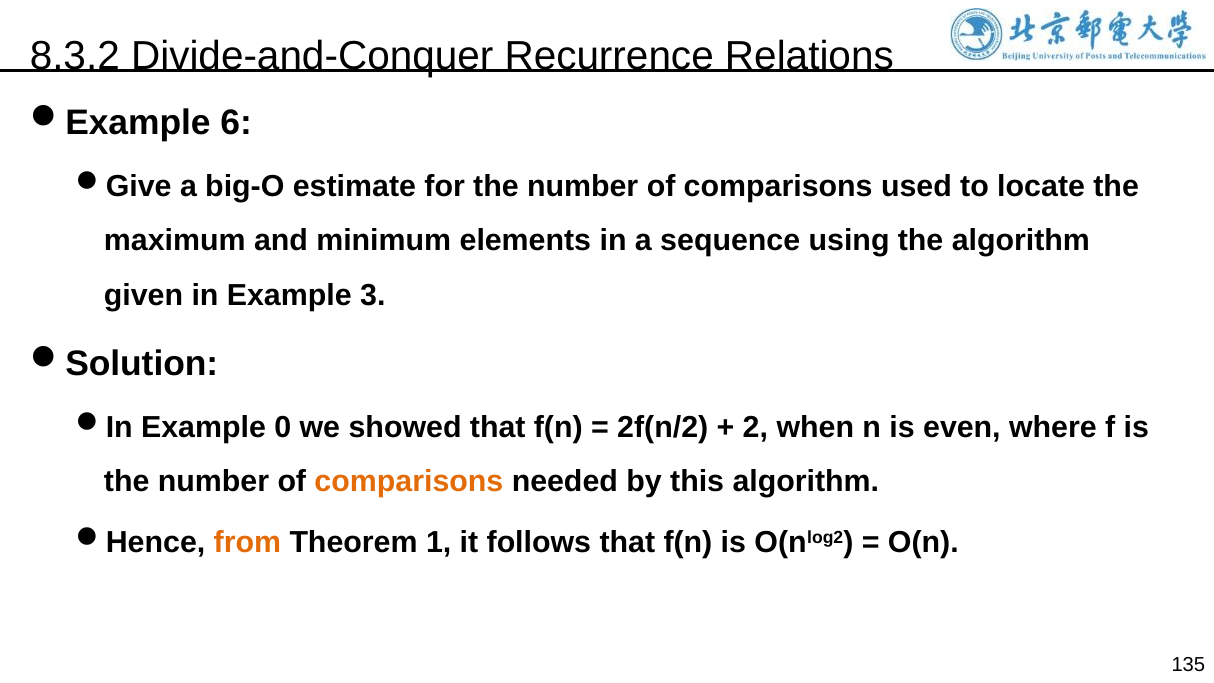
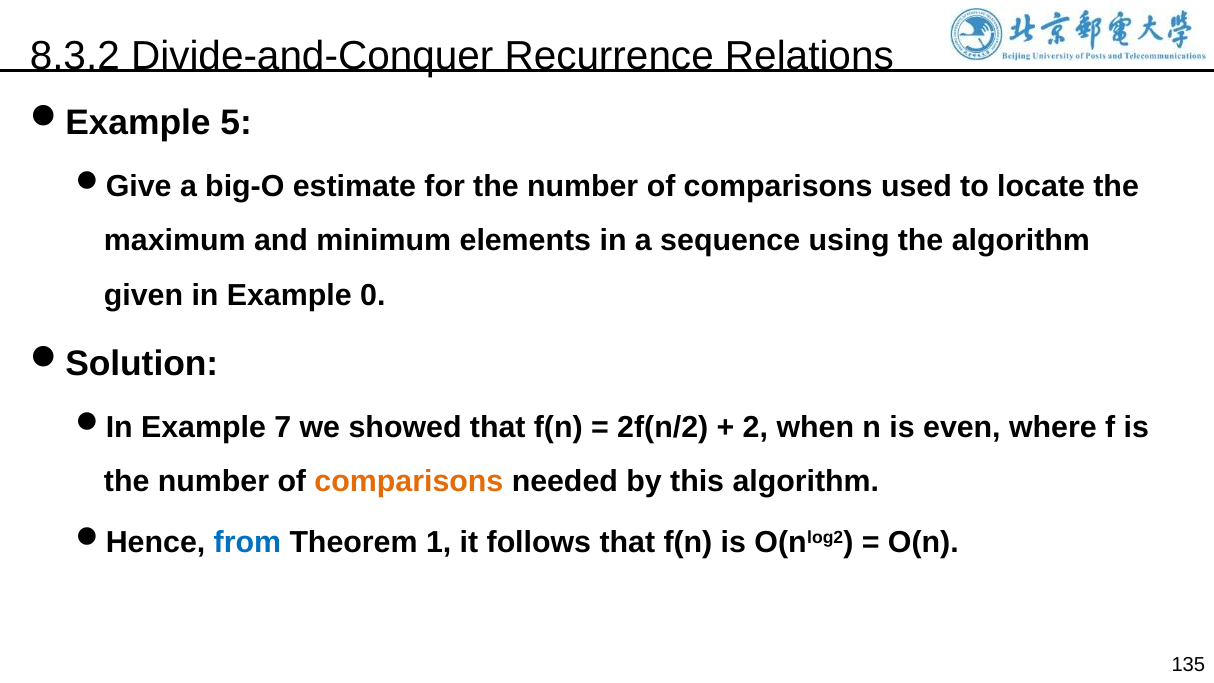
6: 6 -> 5 (236, 123)
3: 3 -> 0 (373, 295)
0: 0 -> 7 (283, 427)
from colour: orange -> blue (247, 542)
